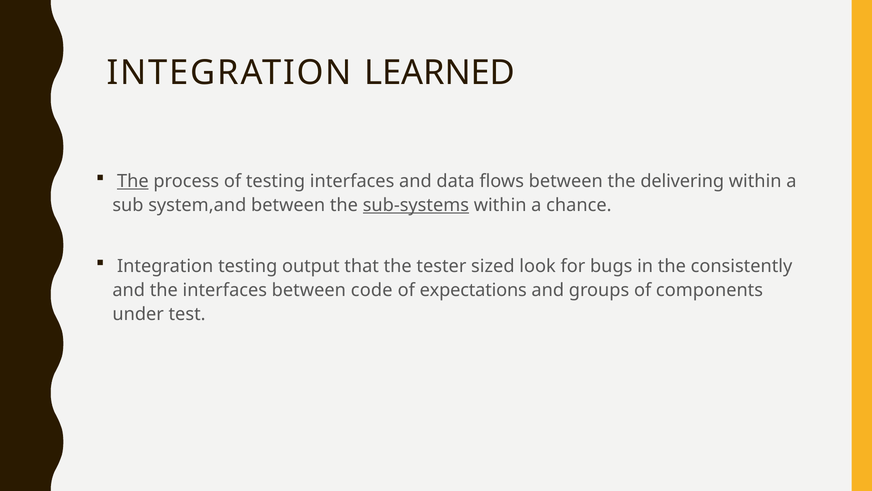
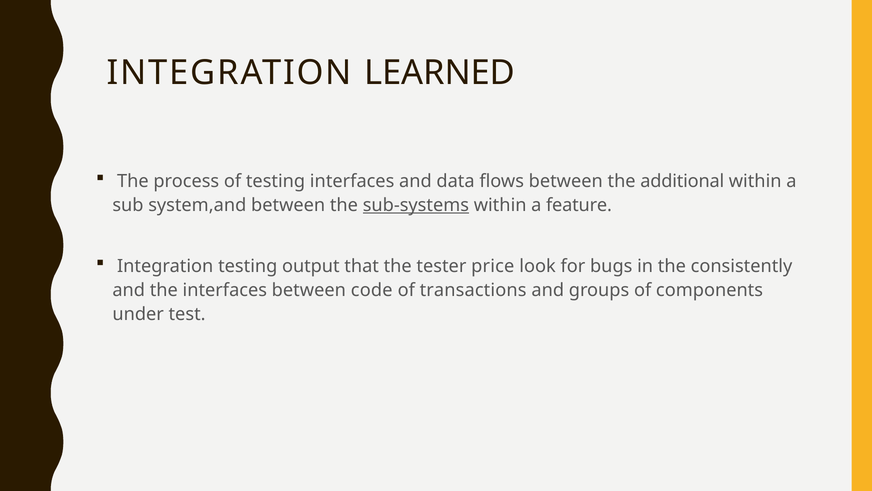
The underline: present -> none (133, 181)
delivering: delivering -> additional (682, 181)
chance: chance -> feature (579, 205)
sized: sized -> price (493, 266)
expectations: expectations -> transactions (473, 290)
